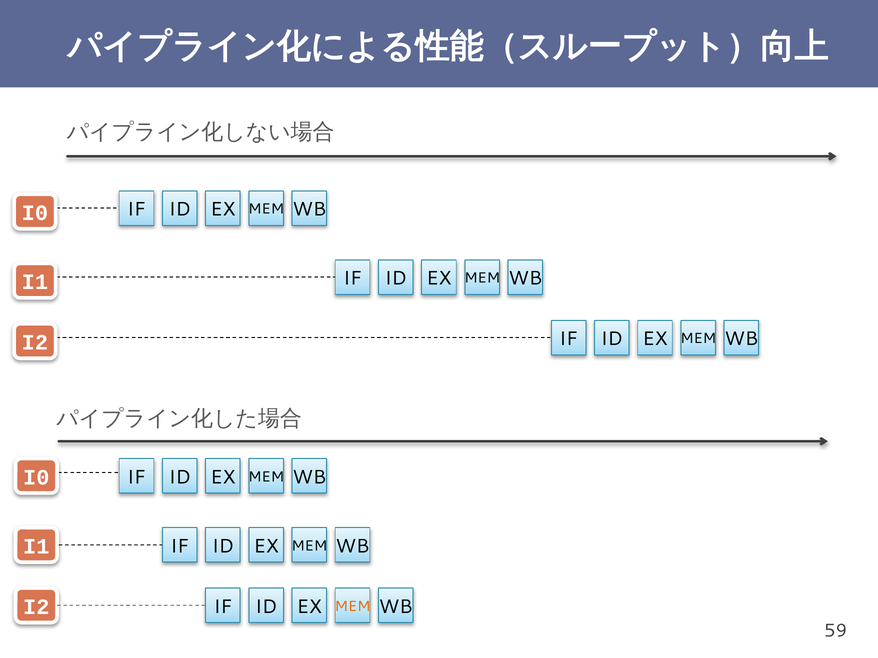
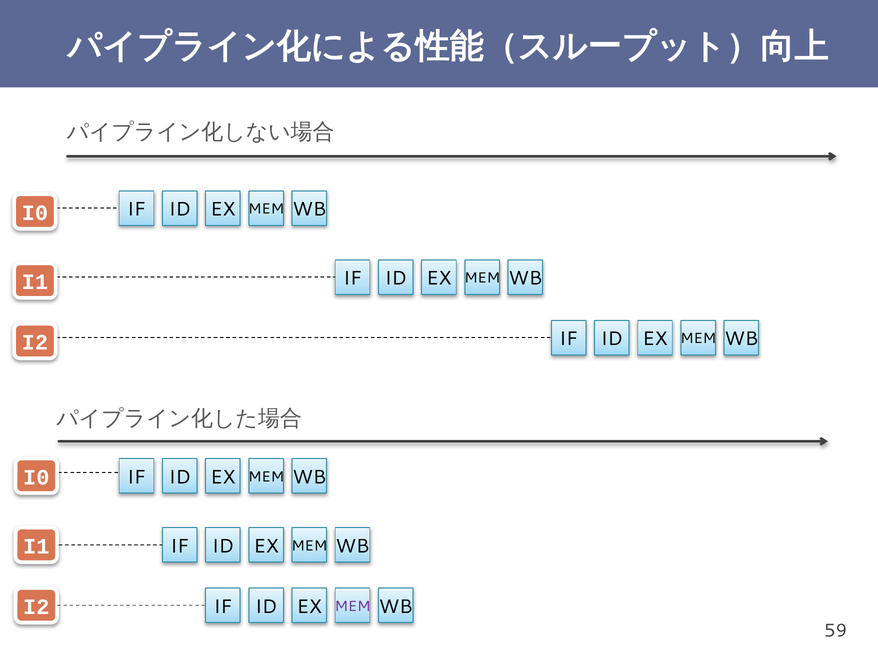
MEM colour: orange -> purple (353, 607)
